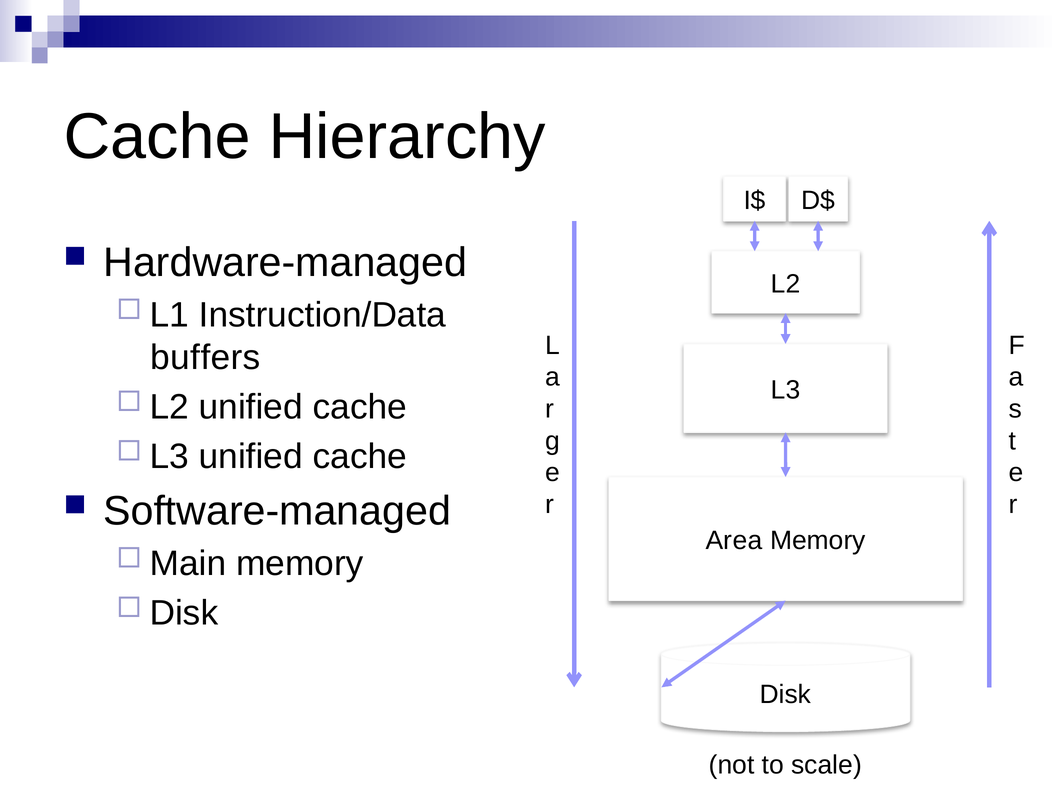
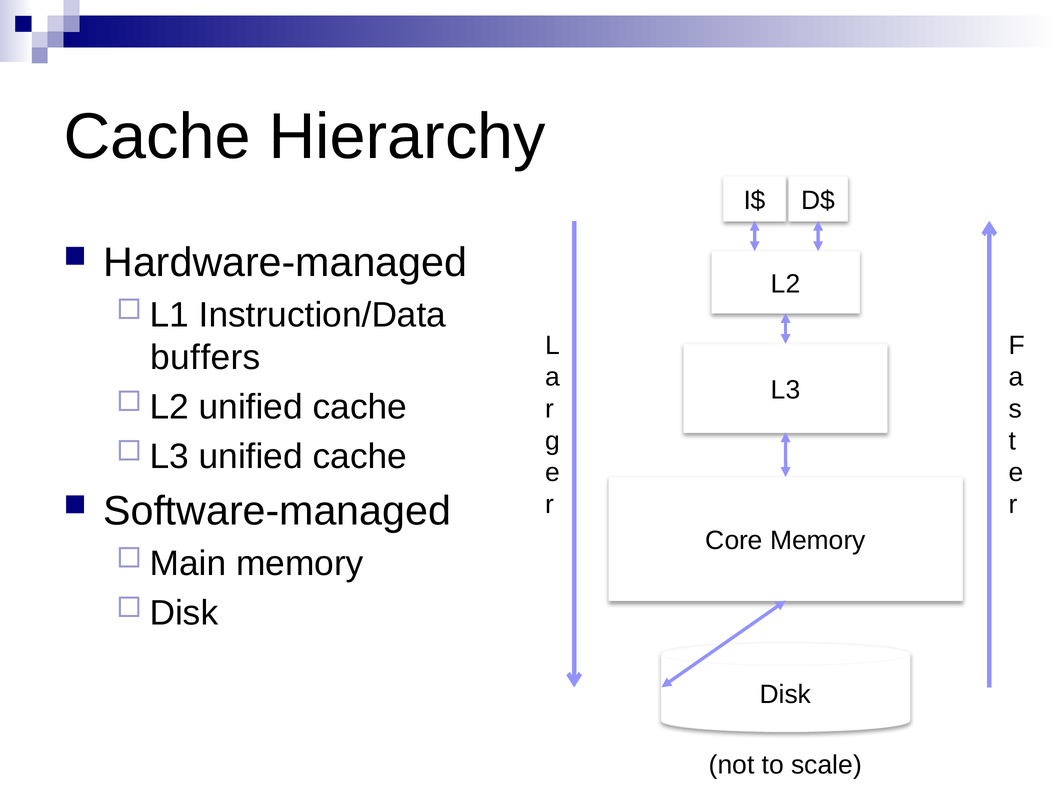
Area: Area -> Core (734, 541)
